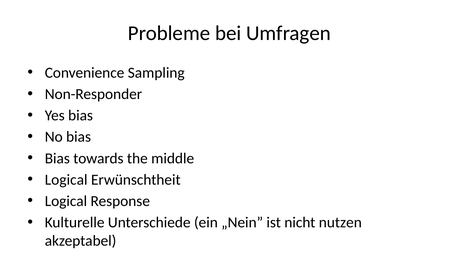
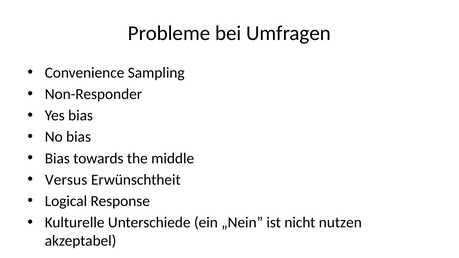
Logical: Logical -> Versus (66, 180)
